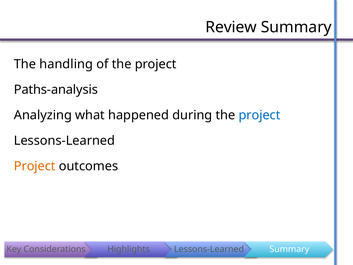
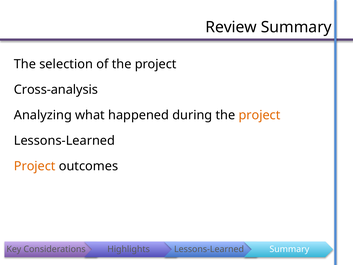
handling: handling -> selection (66, 64)
Paths-analysis: Paths-analysis -> Cross-analysis (56, 90)
project colour: blue -> orange (260, 115)
